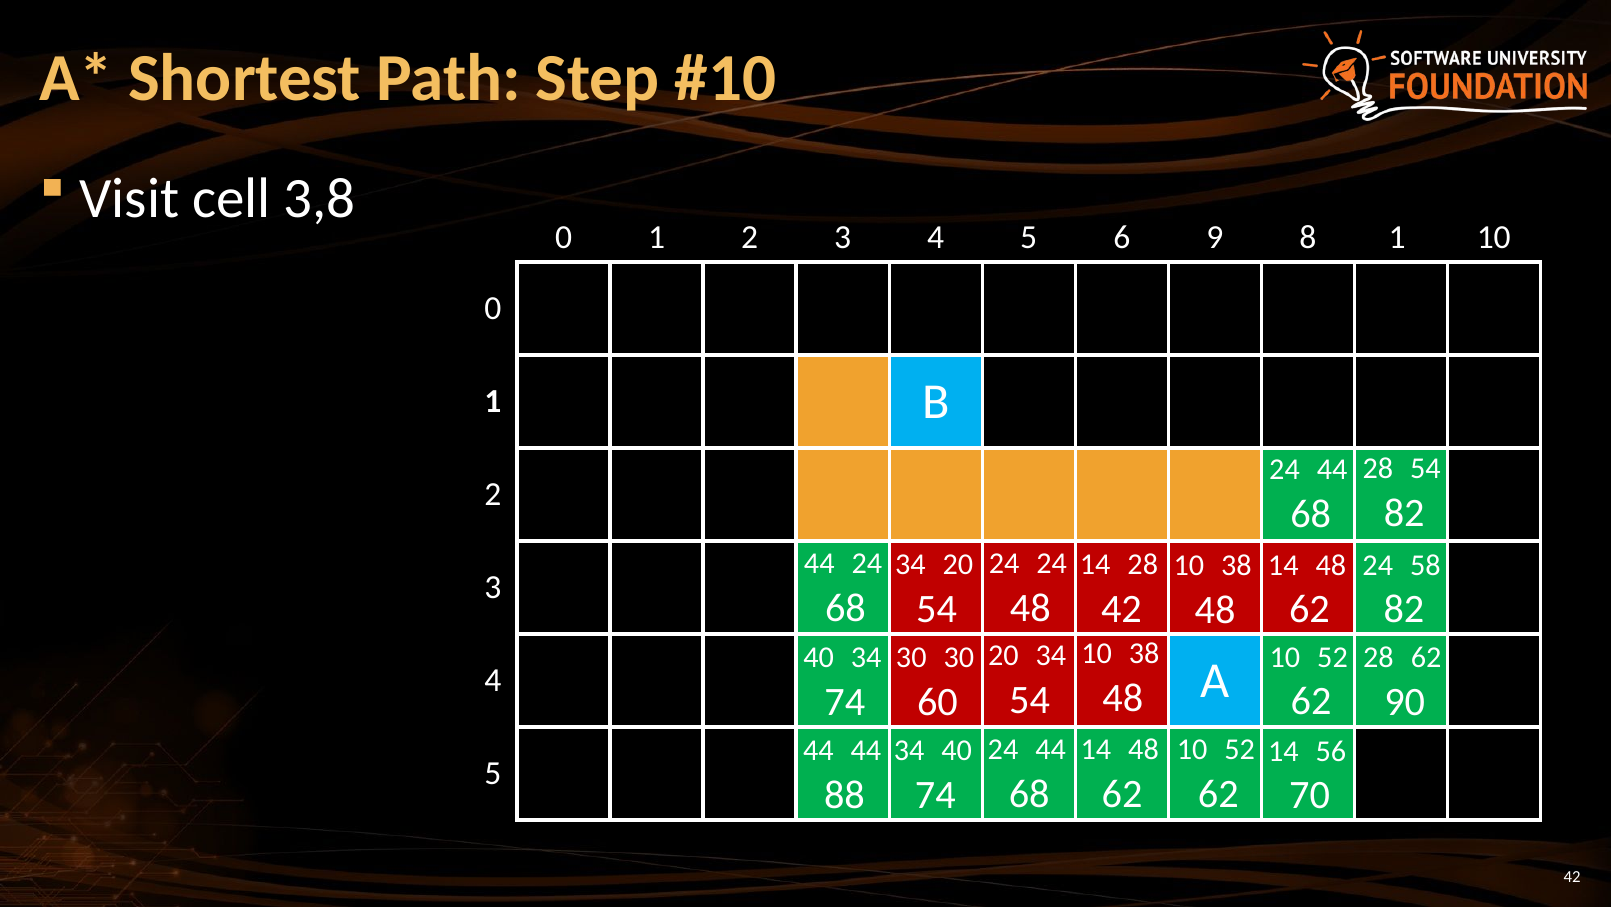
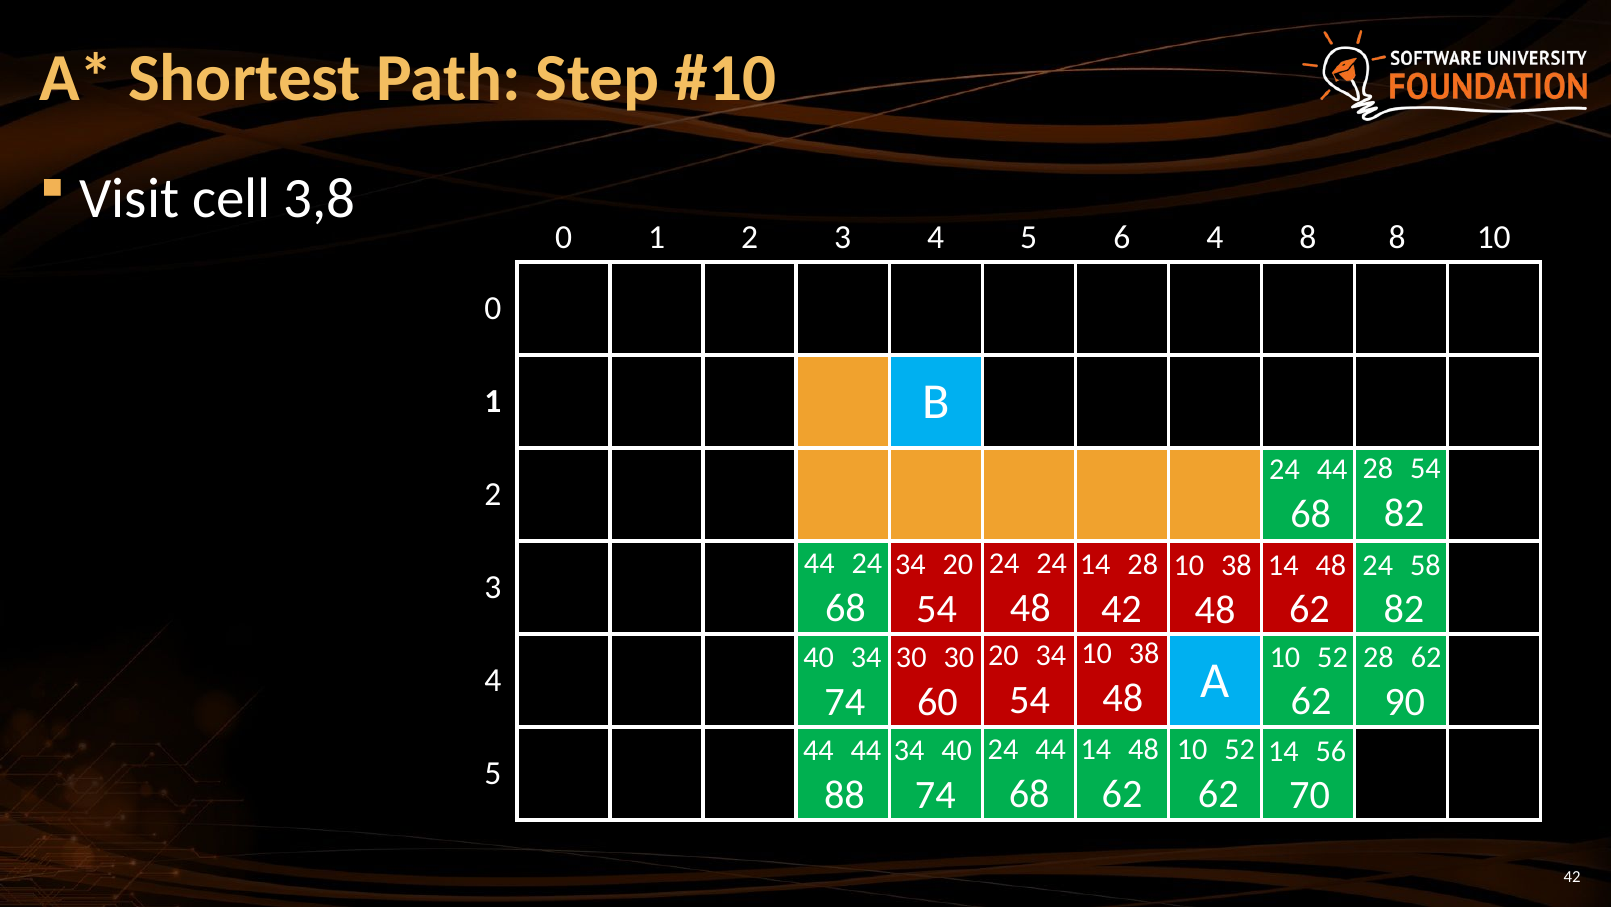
6 9: 9 -> 4 (1215, 237)
8 1: 1 -> 8 (1397, 237)
